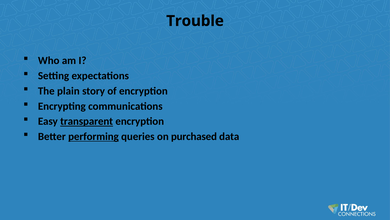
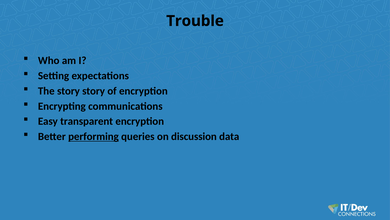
The plain: plain -> story (68, 91)
transparent underline: present -> none (87, 121)
purchased: purchased -> discussion (194, 136)
